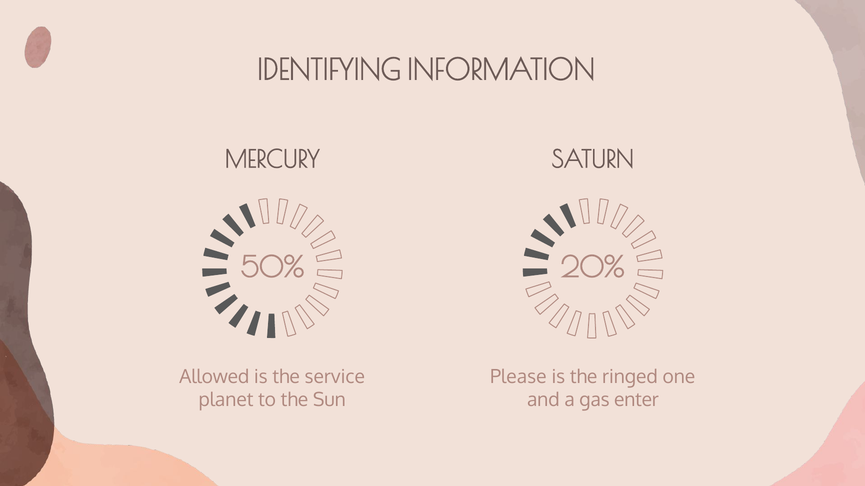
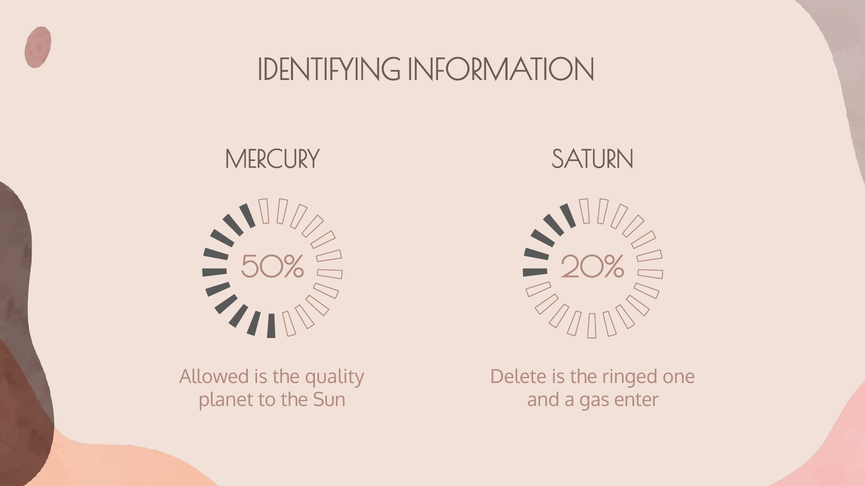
service: service -> quality (335, 377)
Please: Please -> Delete (518, 377)
